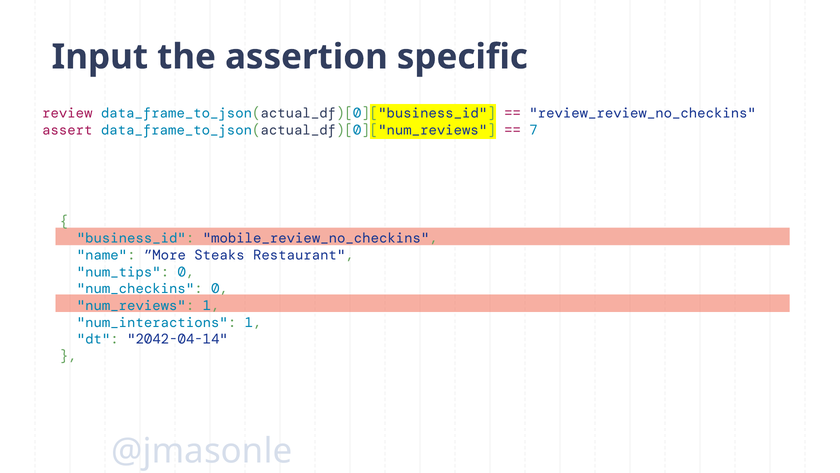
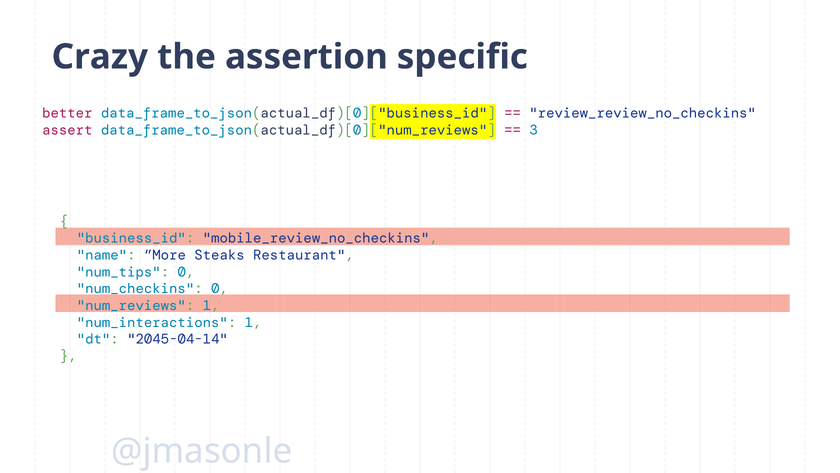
Input: Input -> Crazy (100, 57)
review: review -> better (67, 113)
7: 7 -> 3 (534, 130)
2042-04-14: 2042-04-14 -> 2045-04-14 (178, 339)
